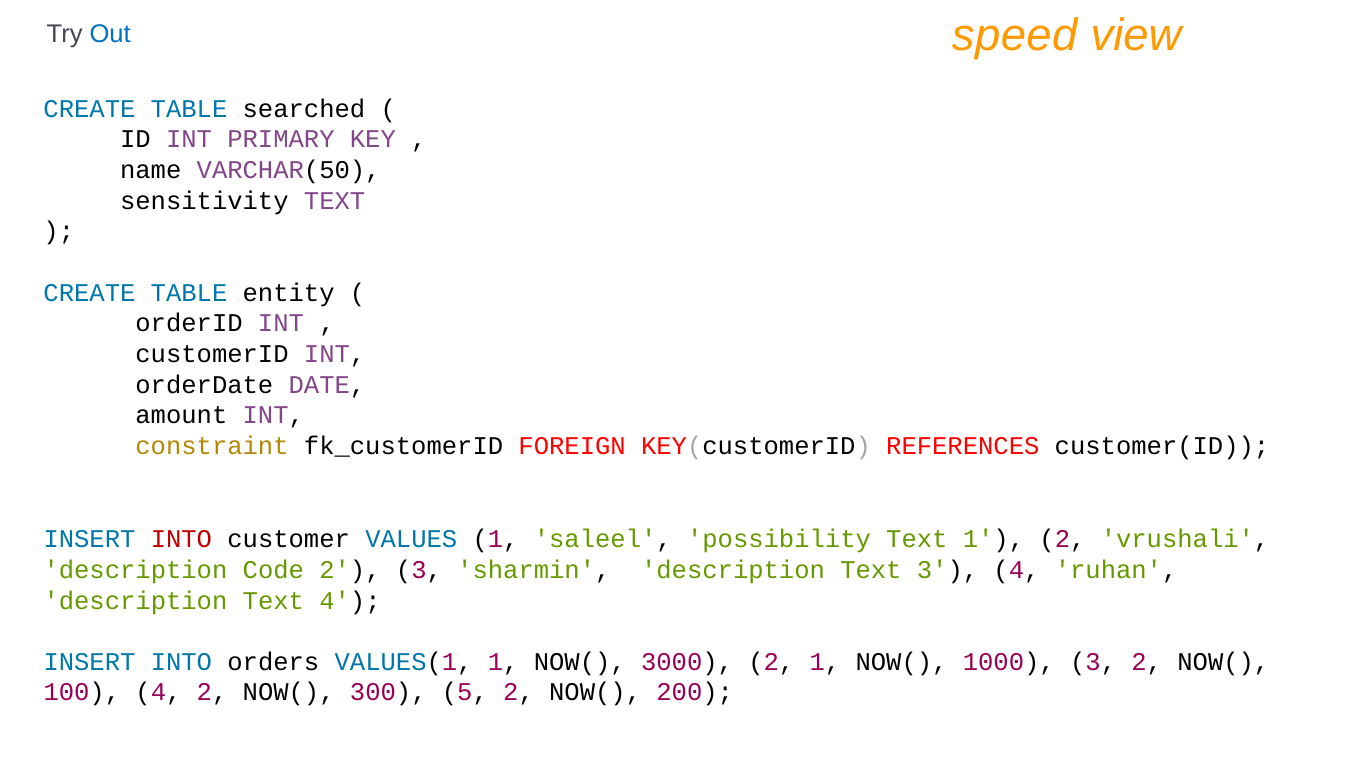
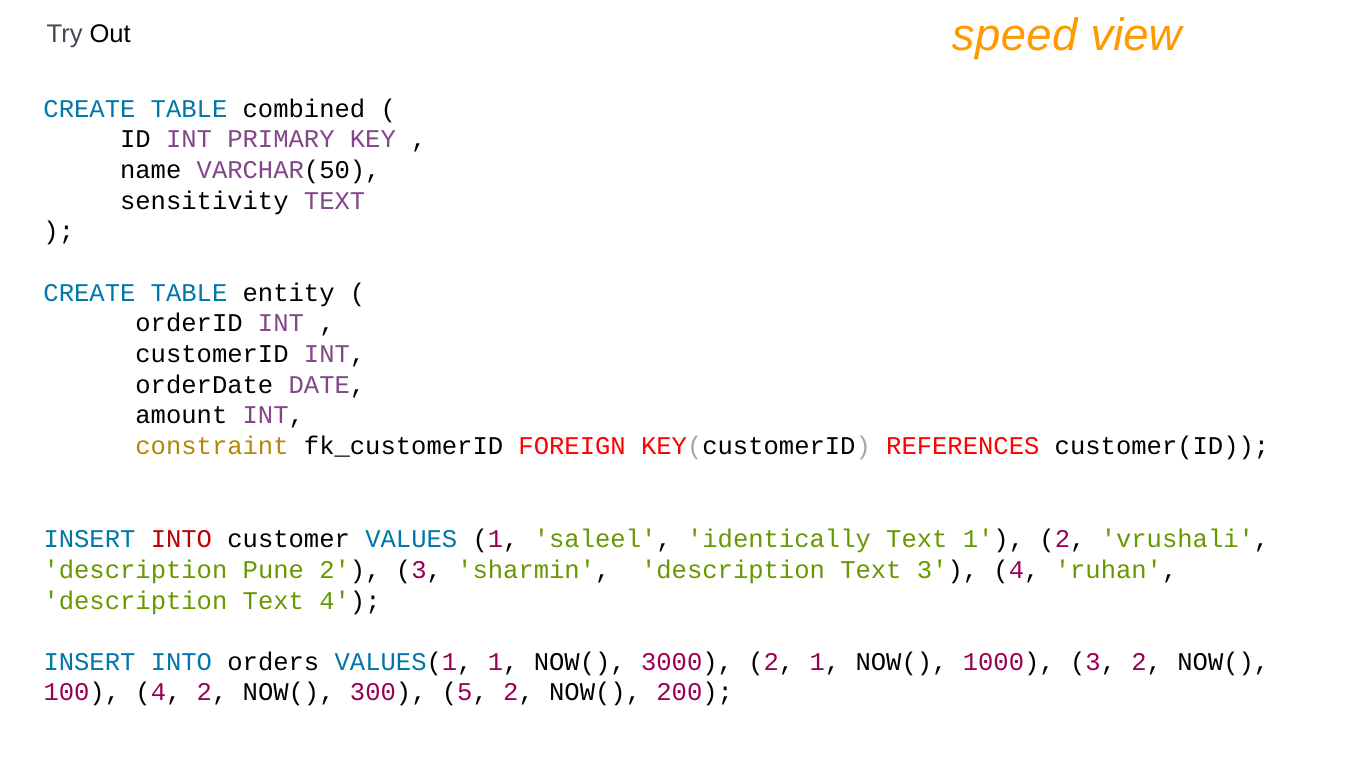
Out colour: blue -> black (110, 34)
searched: searched -> combined (304, 109)
possibility: possibility -> identically (779, 539)
Code: Code -> Pune (273, 570)
